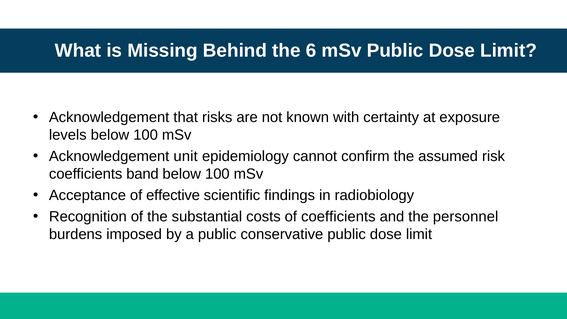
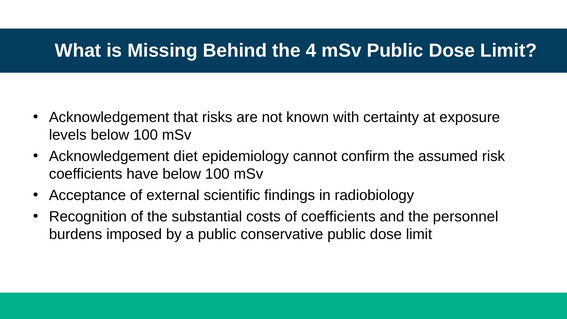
6: 6 -> 4 (311, 51)
unit: unit -> diet (186, 156)
band: band -> have (142, 174)
effective: effective -> external (173, 195)
